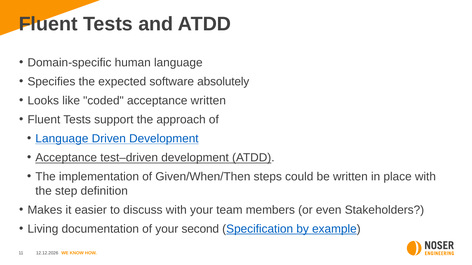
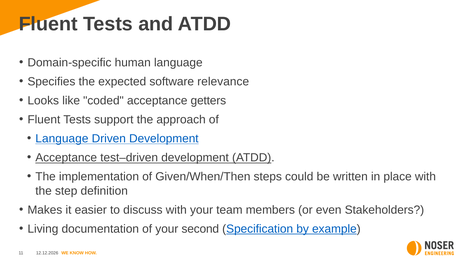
absolutely: absolutely -> relevance (223, 82)
acceptance written: written -> getters (208, 101)
